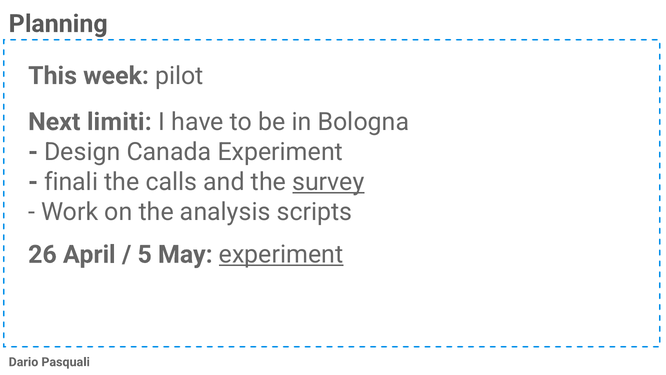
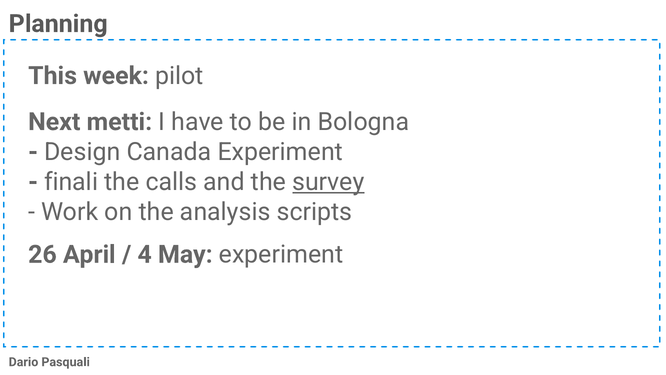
limiti: limiti -> metti (119, 122)
5: 5 -> 4 (145, 254)
experiment underline: present -> none (281, 254)
